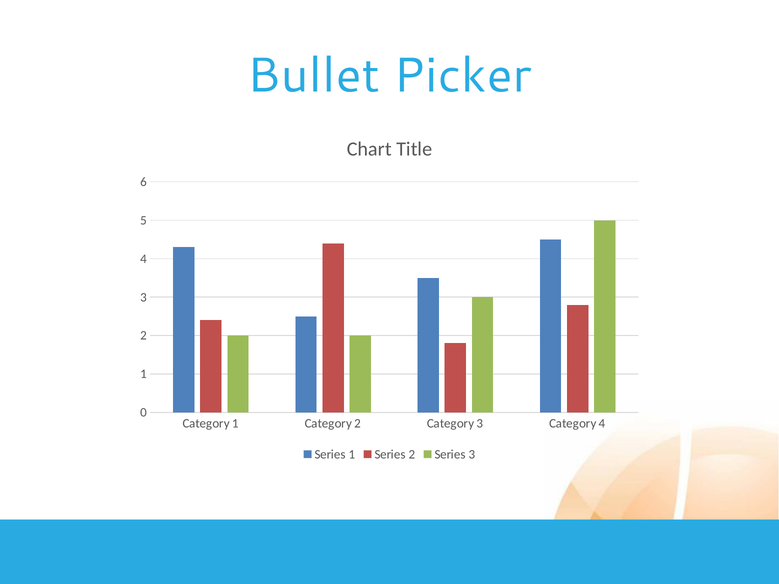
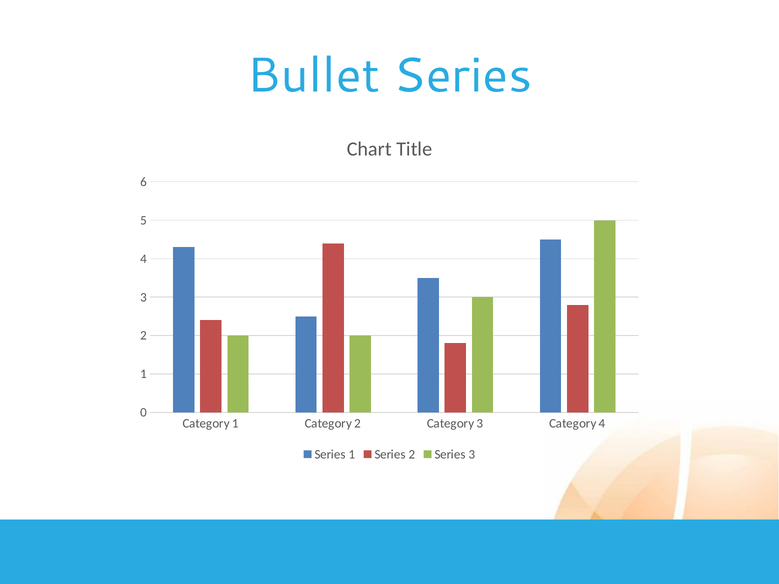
Bullet Picker: Picker -> Series (463, 75)
